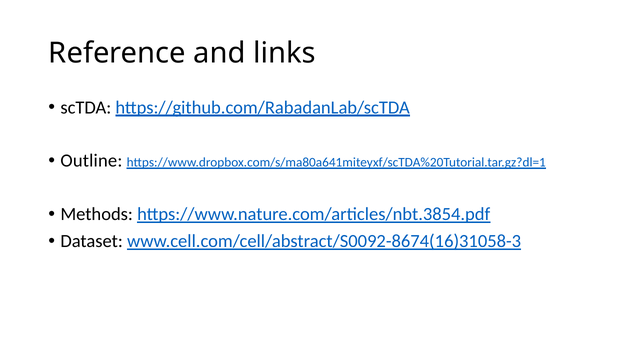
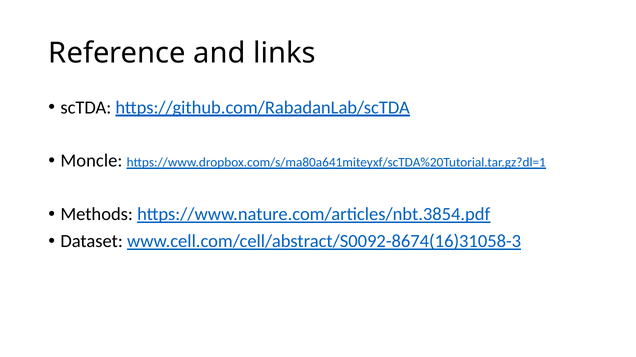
Outline: Outline -> Moncle (91, 161)
